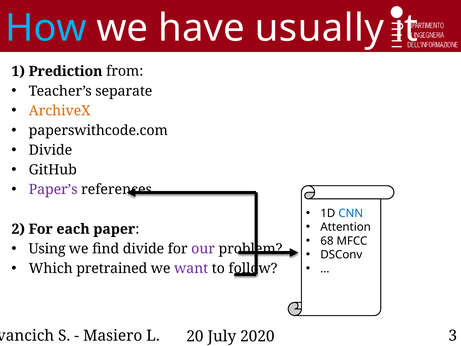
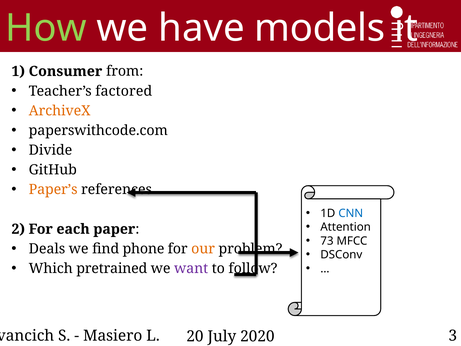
How colour: light blue -> light green (46, 28)
usually: usually -> models (320, 28)
Prediction: Prediction -> Consumer (65, 71)
separate: separate -> factored (124, 91)
Paper’s colour: purple -> orange (53, 190)
68: 68 -> 73 (327, 241)
Using: Using -> Deals (47, 249)
find divide: divide -> phone (144, 249)
our colour: purple -> orange (203, 249)
